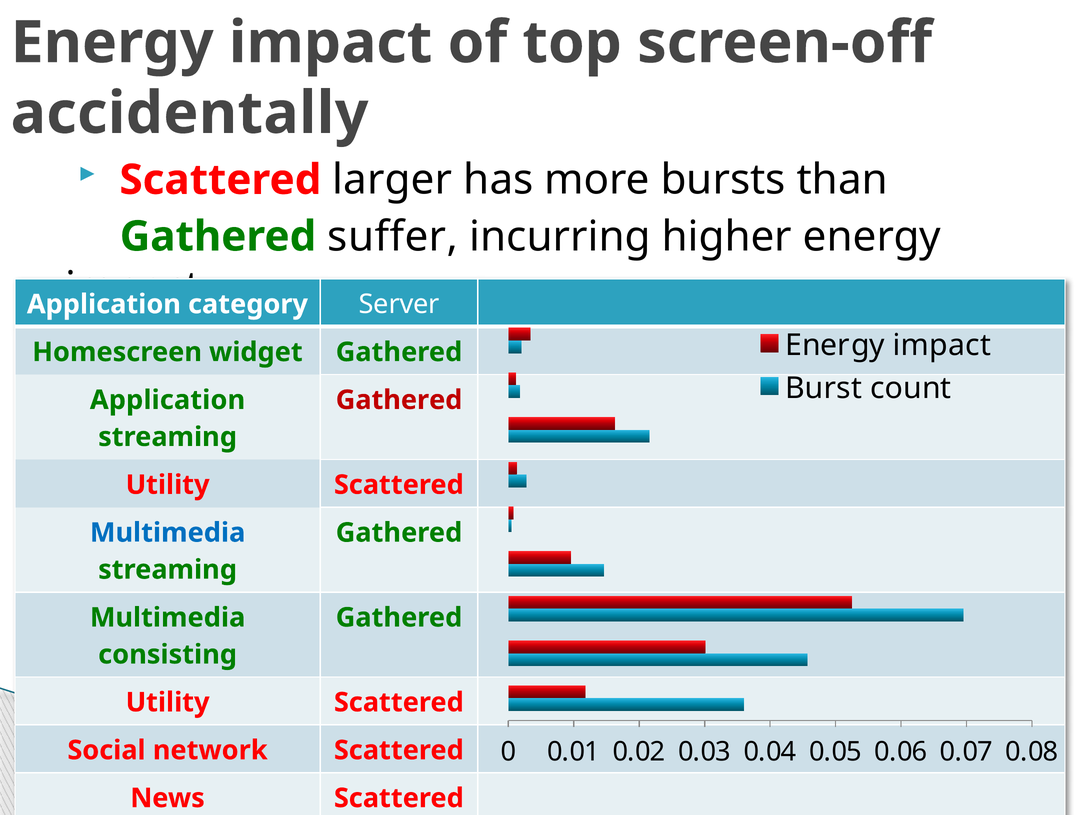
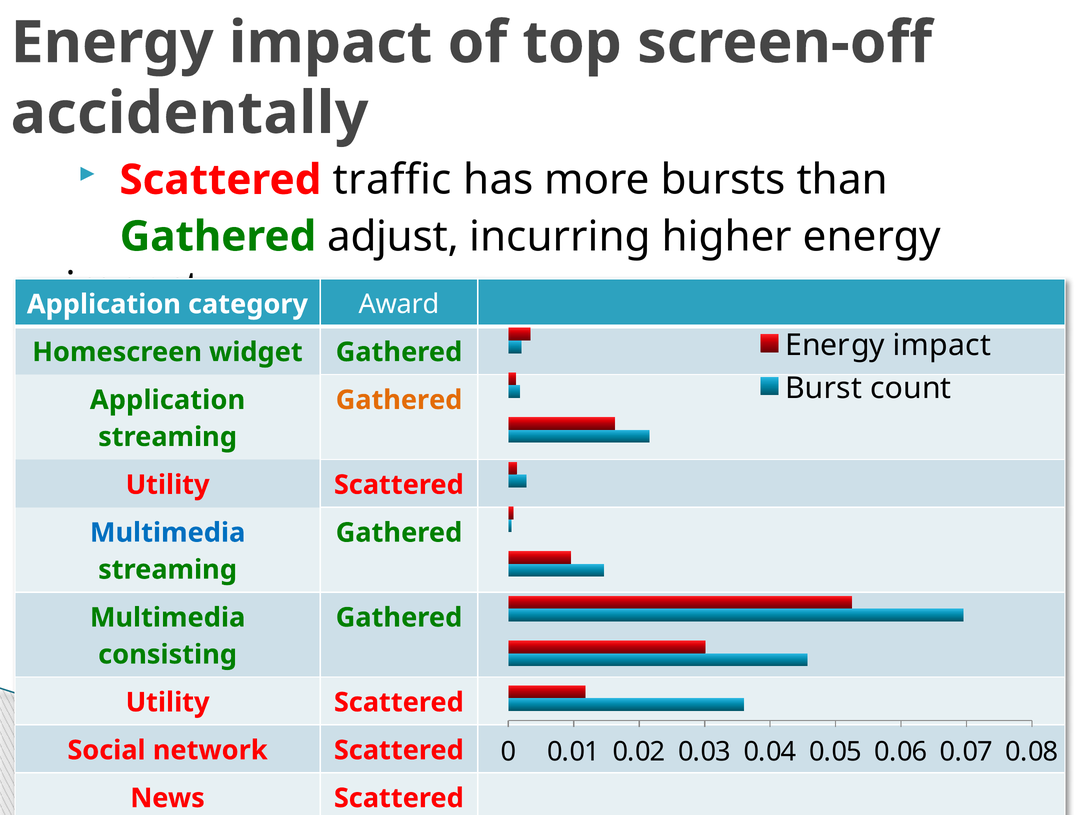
larger: larger -> traffic (392, 180)
suffer: suffer -> adjust (393, 237)
Server: Server -> Award (399, 304)
Gathered colour: red -> orange (399, 400)
